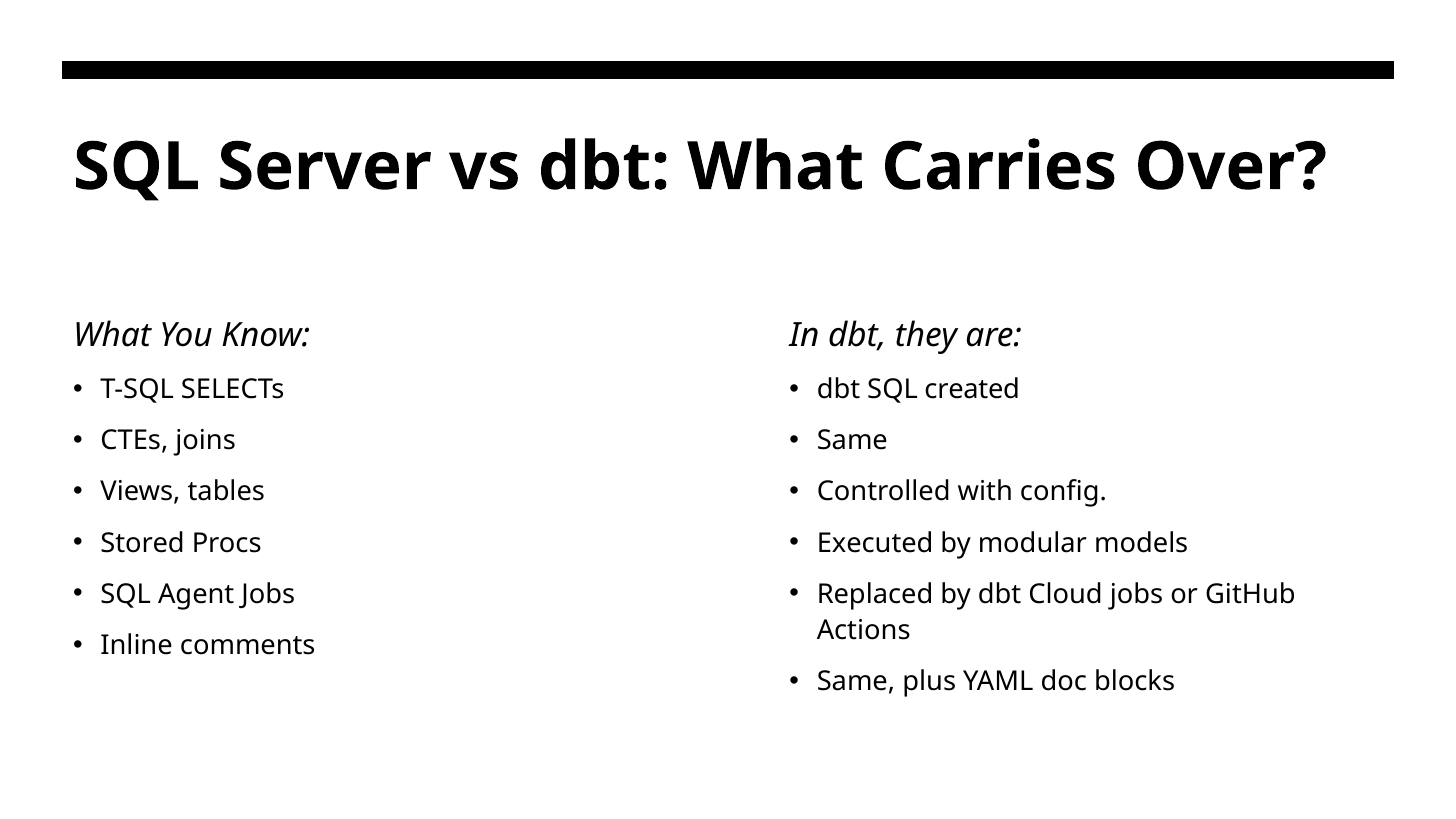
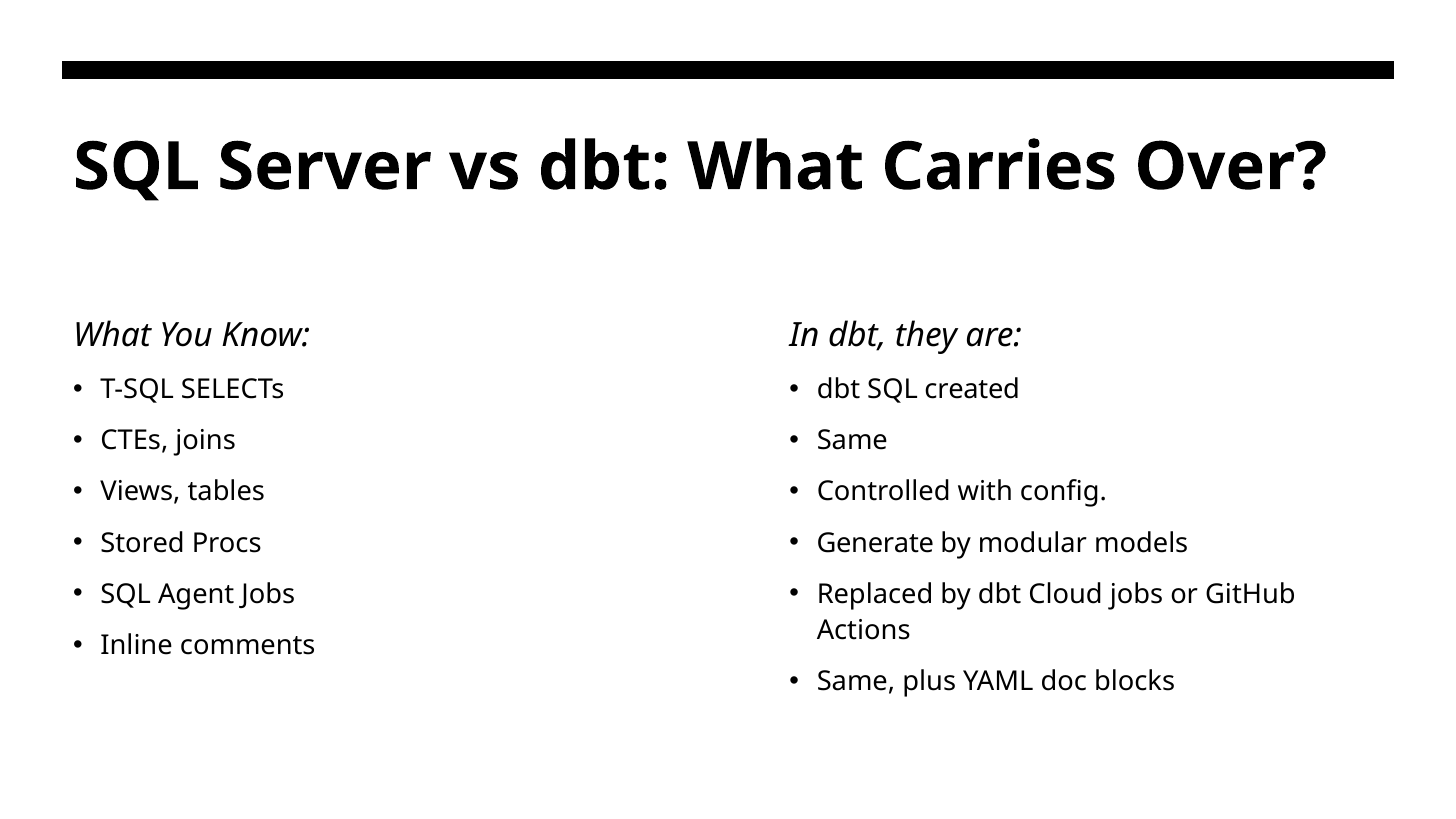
Executed: Executed -> Generate (875, 543)
